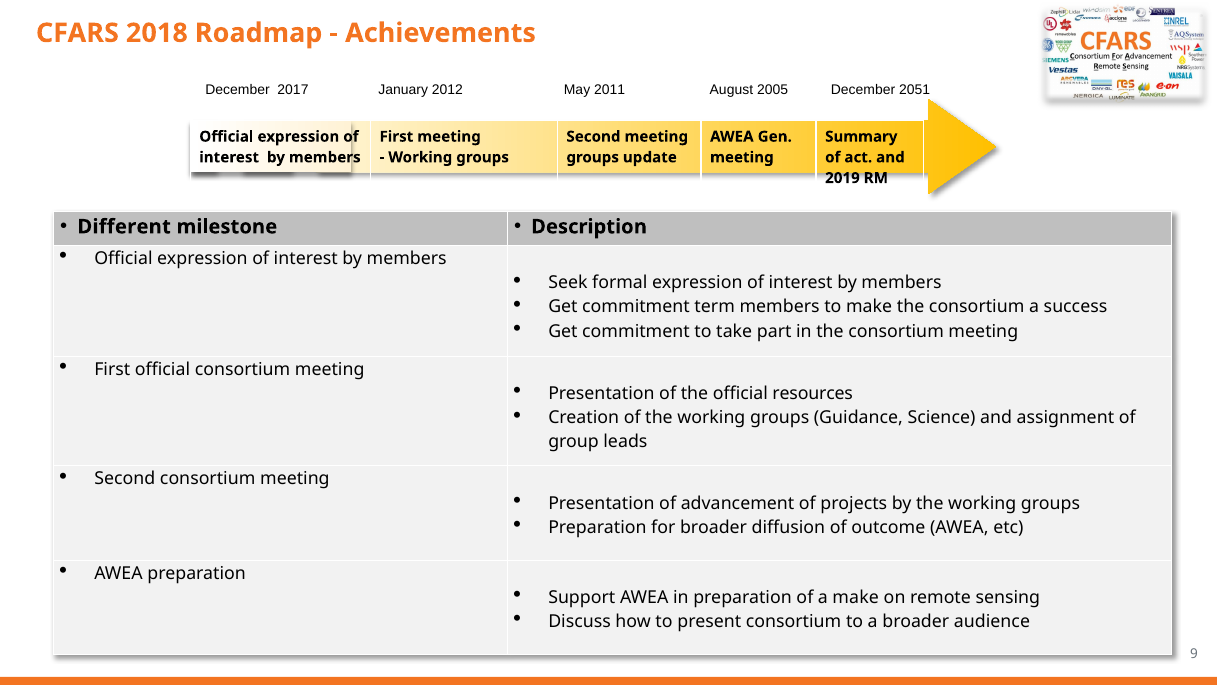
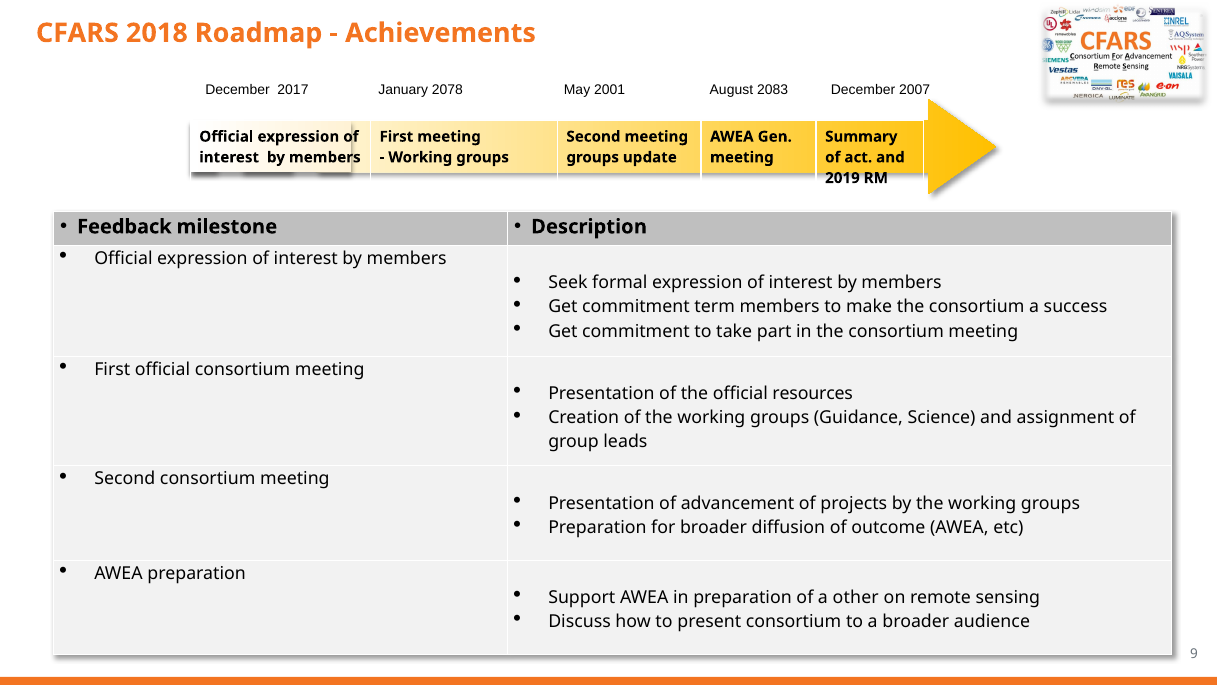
2012: 2012 -> 2078 (447, 90)
2011: 2011 -> 2001 (610, 90)
2005: 2005 -> 2083 (773, 90)
2051: 2051 -> 2007 (915, 90)
Different: Different -> Feedback (124, 227)
a make: make -> other (856, 597)
